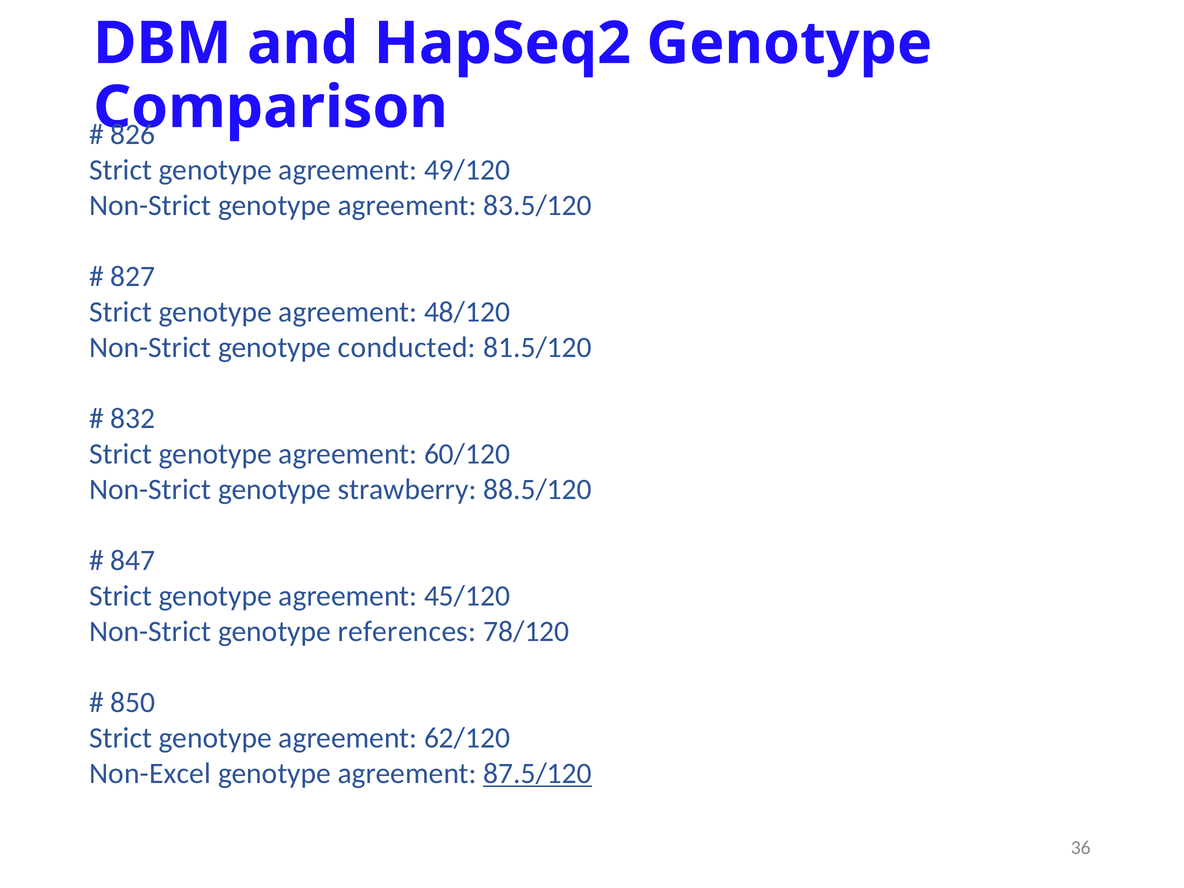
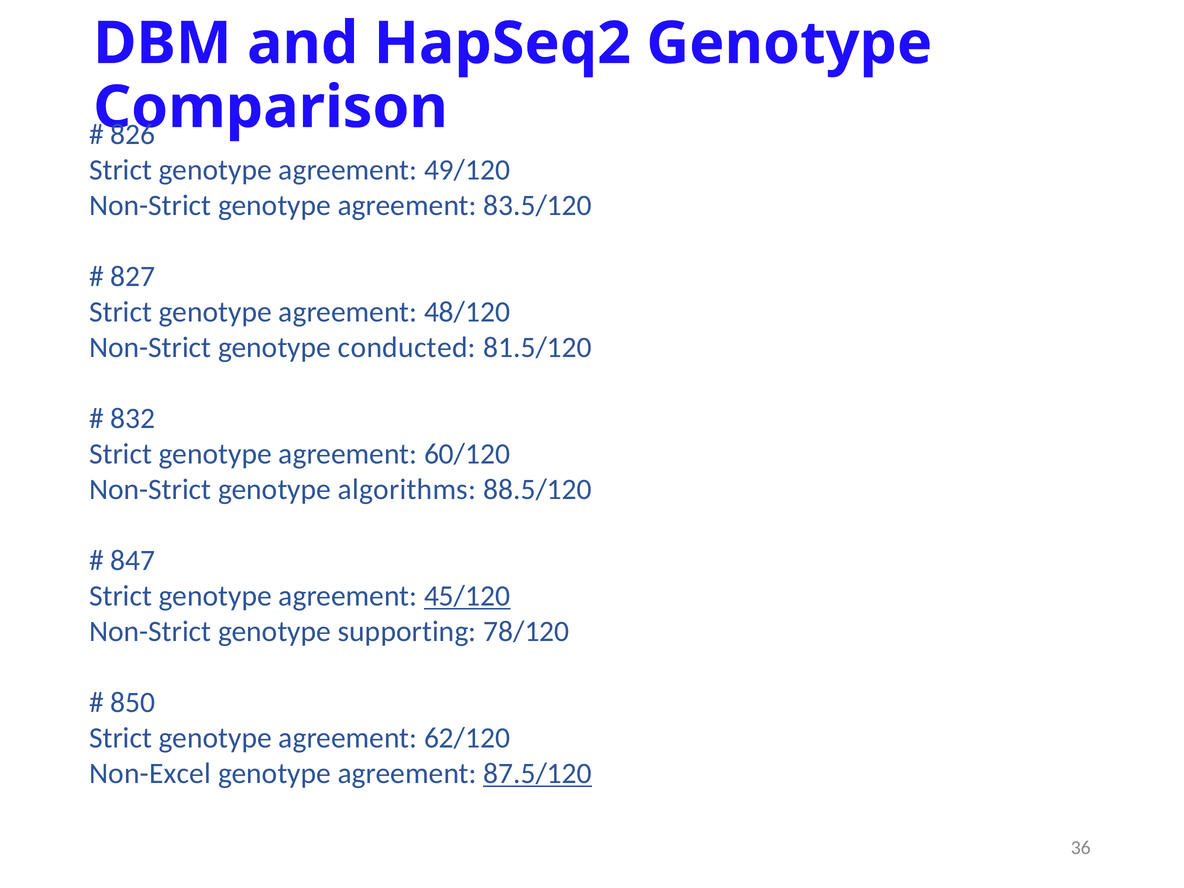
strawberry: strawberry -> algorithms (407, 489)
45/120 underline: none -> present (467, 596)
references: references -> supporting (407, 632)
